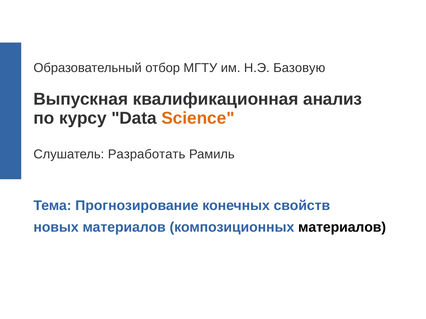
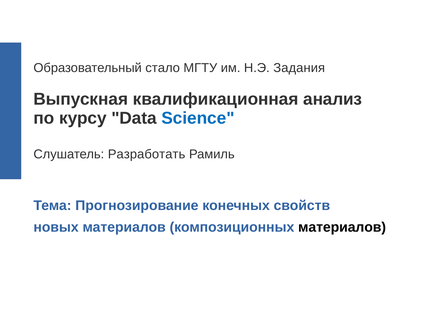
отбор: отбор -> стало (163, 68)
Базовую: Базовую -> Задания (299, 68)
Science colour: orange -> blue (198, 118)
